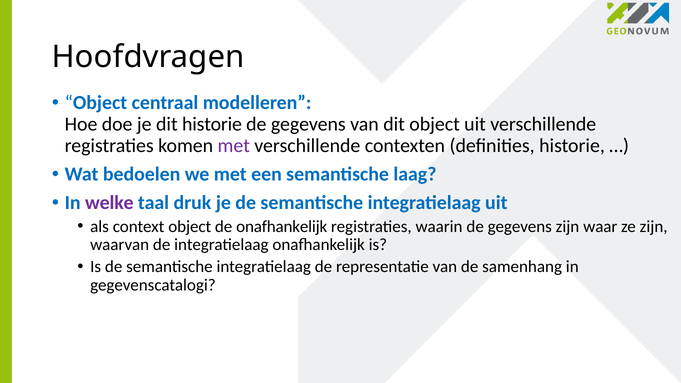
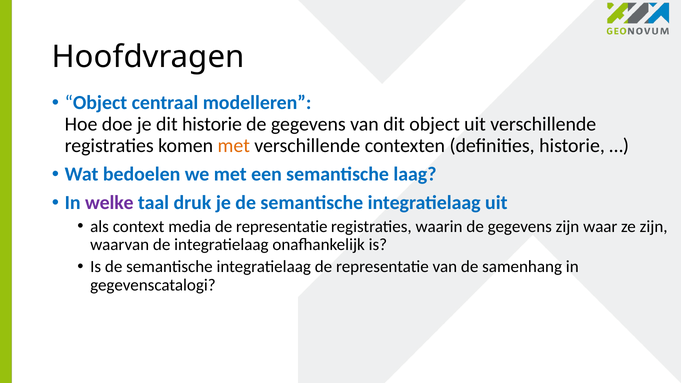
met colour: purple -> orange (234, 146)
context object: object -> media (190, 226)
onafhankelijk: onafhankelijk -> representatie (282, 226)
